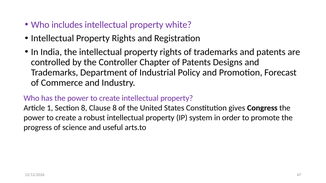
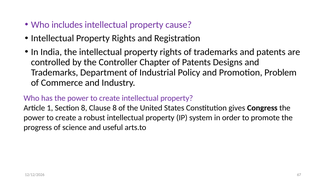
white: white -> cause (179, 25)
Forecast: Forecast -> Problem (280, 73)
